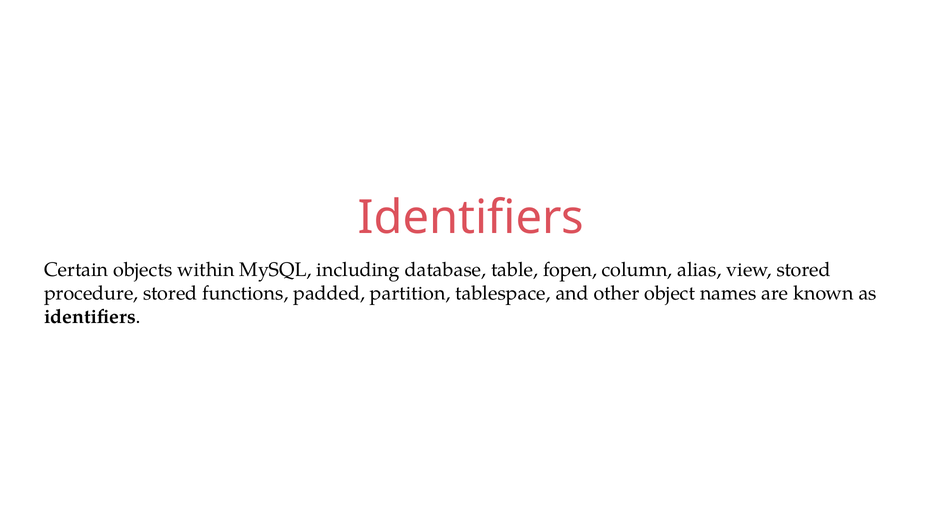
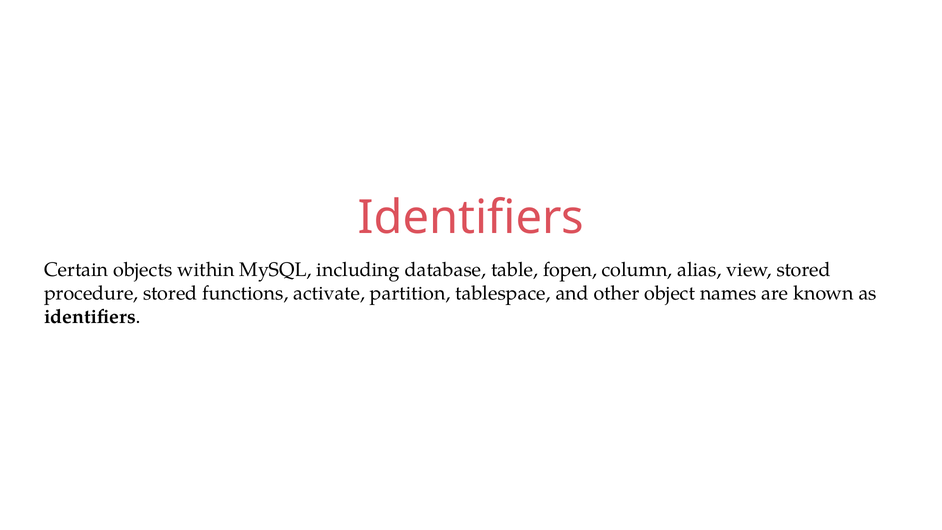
padded: padded -> activate (329, 293)
